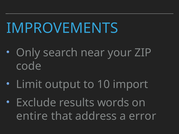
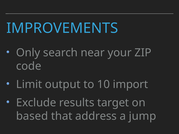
words: words -> target (113, 103)
entire: entire -> based (32, 116)
error: error -> jump (143, 116)
